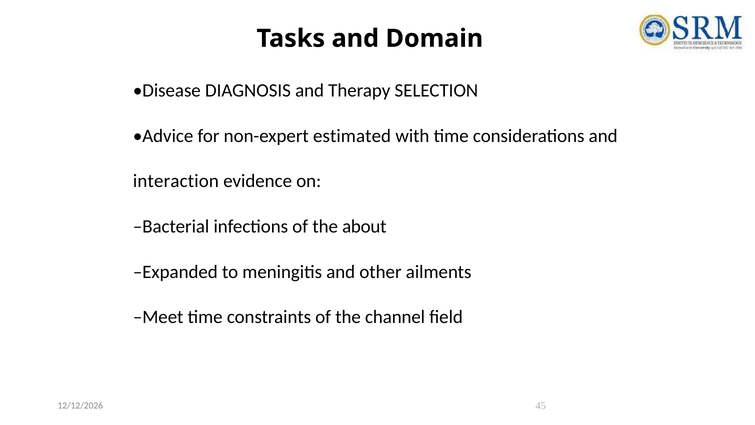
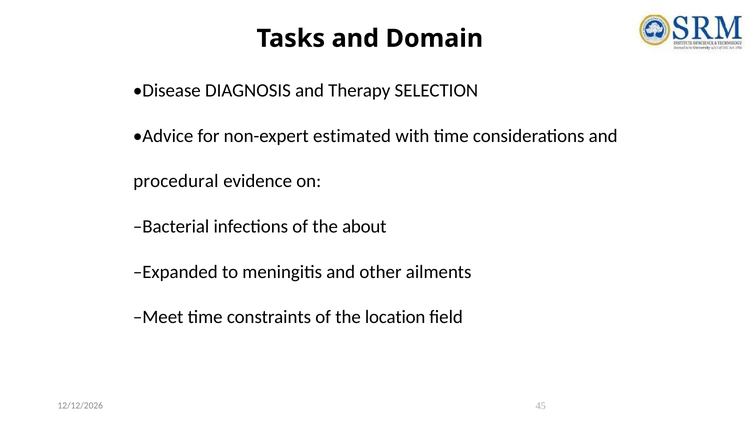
interaction: interaction -> procedural (176, 181)
channel: channel -> location (395, 317)
